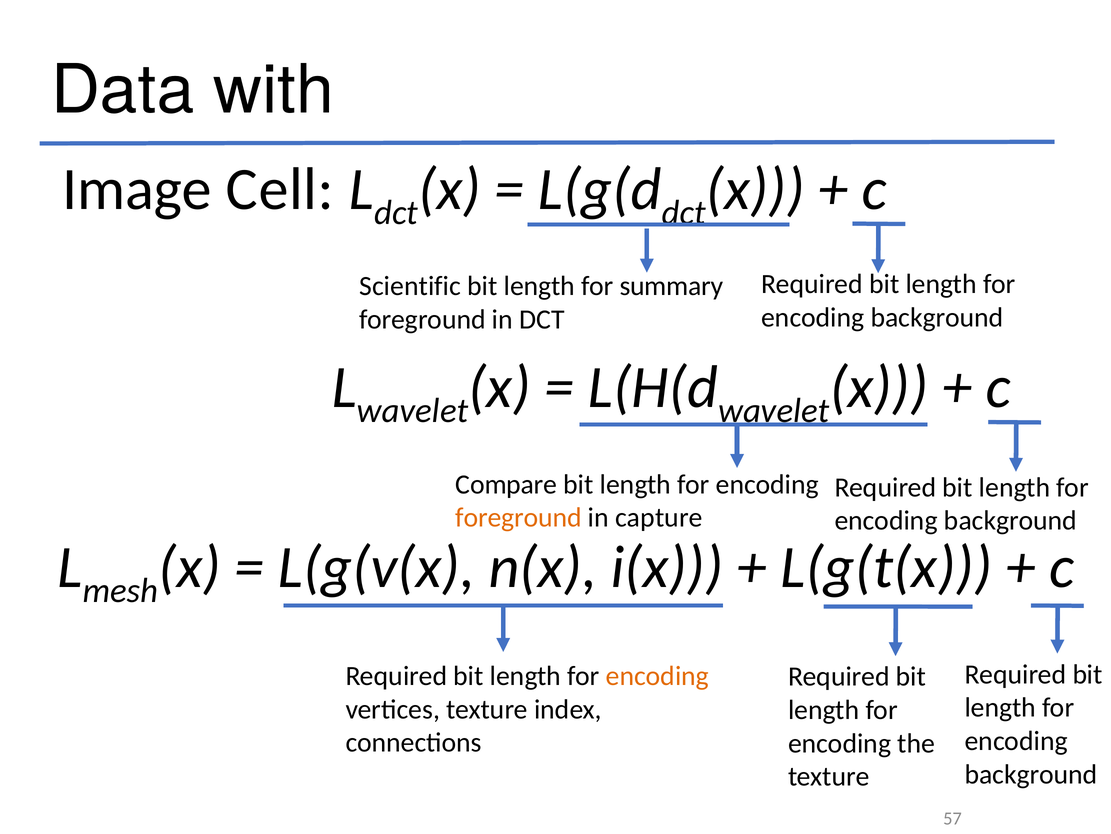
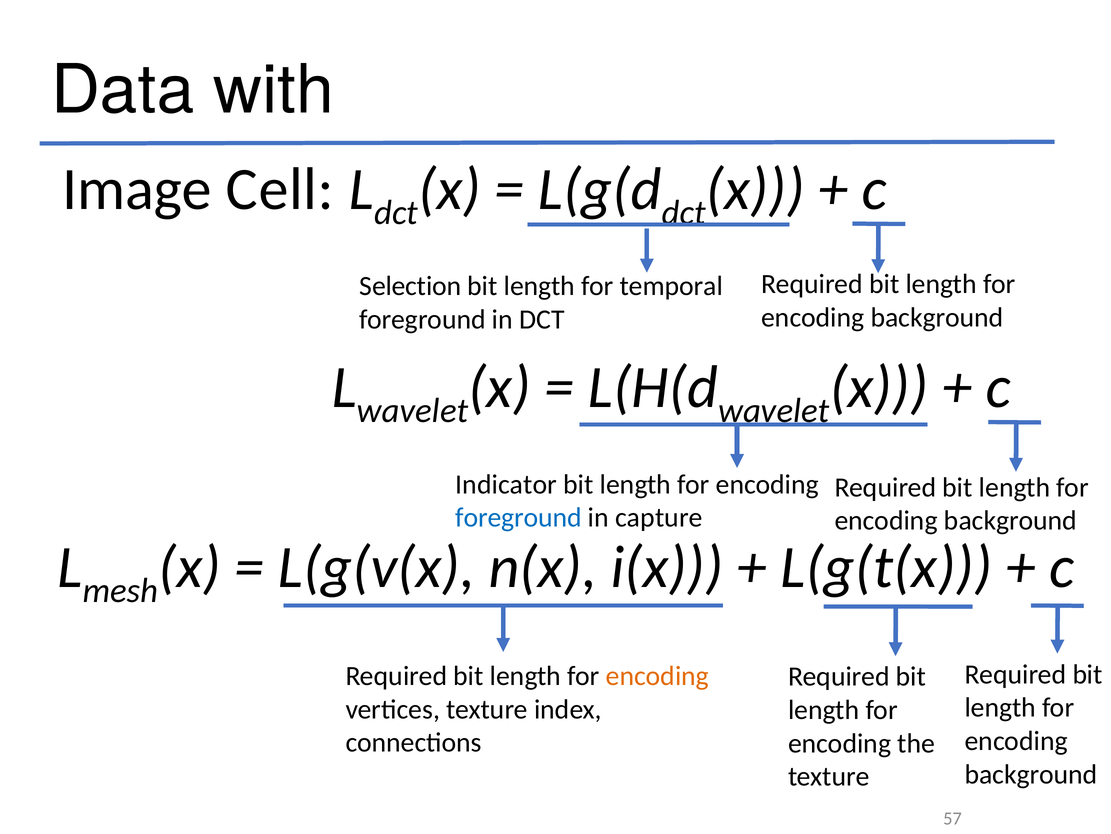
Scientific: Scientific -> Selection (410, 286)
summary: summary -> temporal (671, 286)
Compare: Compare -> Indicator (506, 484)
foreground colour: orange -> blue (519, 517)
